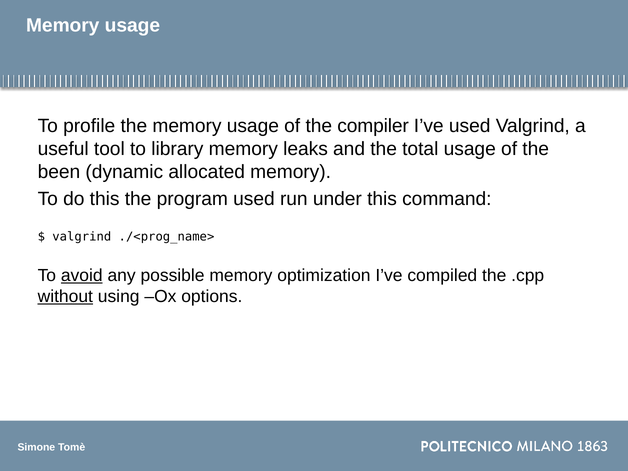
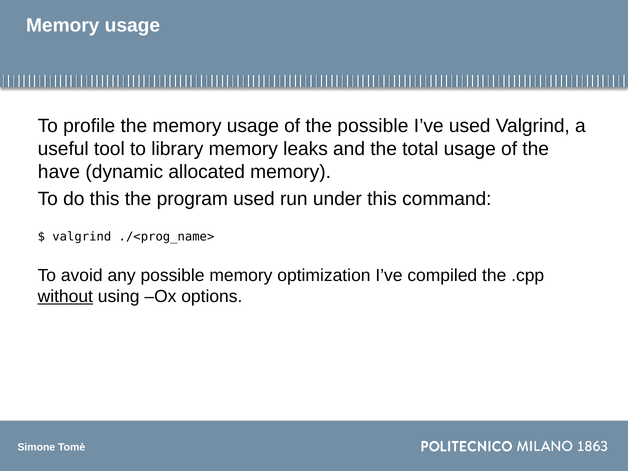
the compiler: compiler -> possible (373, 126)
been: been -> have (59, 172)
avoid underline: present -> none (82, 275)
